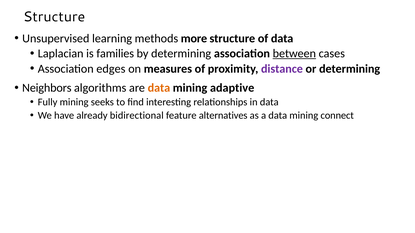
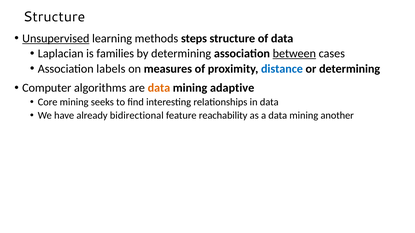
Unsupervised underline: none -> present (56, 39)
more: more -> steps (194, 39)
edges: edges -> labels (111, 69)
distance colour: purple -> blue (282, 69)
Neighbors: Neighbors -> Computer (47, 88)
Fully: Fully -> Core (48, 102)
alternatives: alternatives -> reachability (223, 116)
connect: connect -> another (337, 116)
